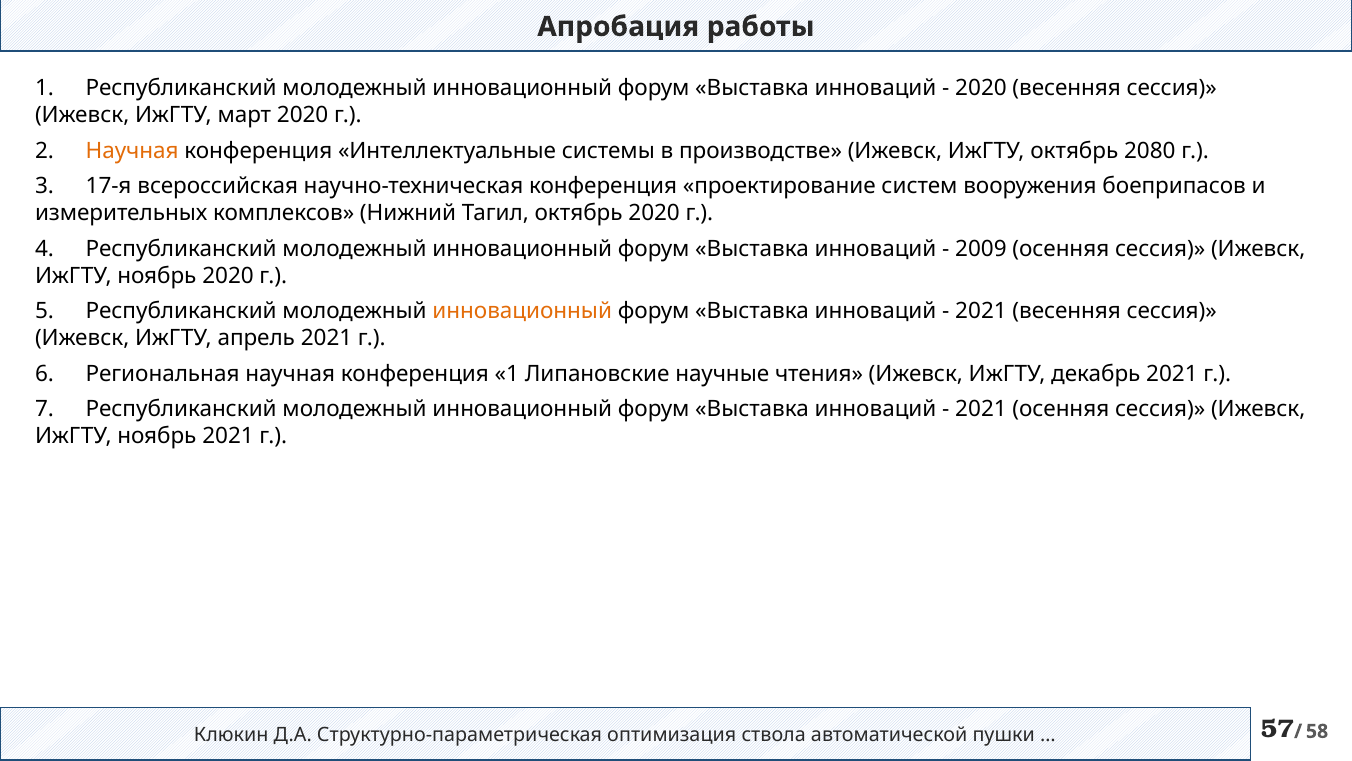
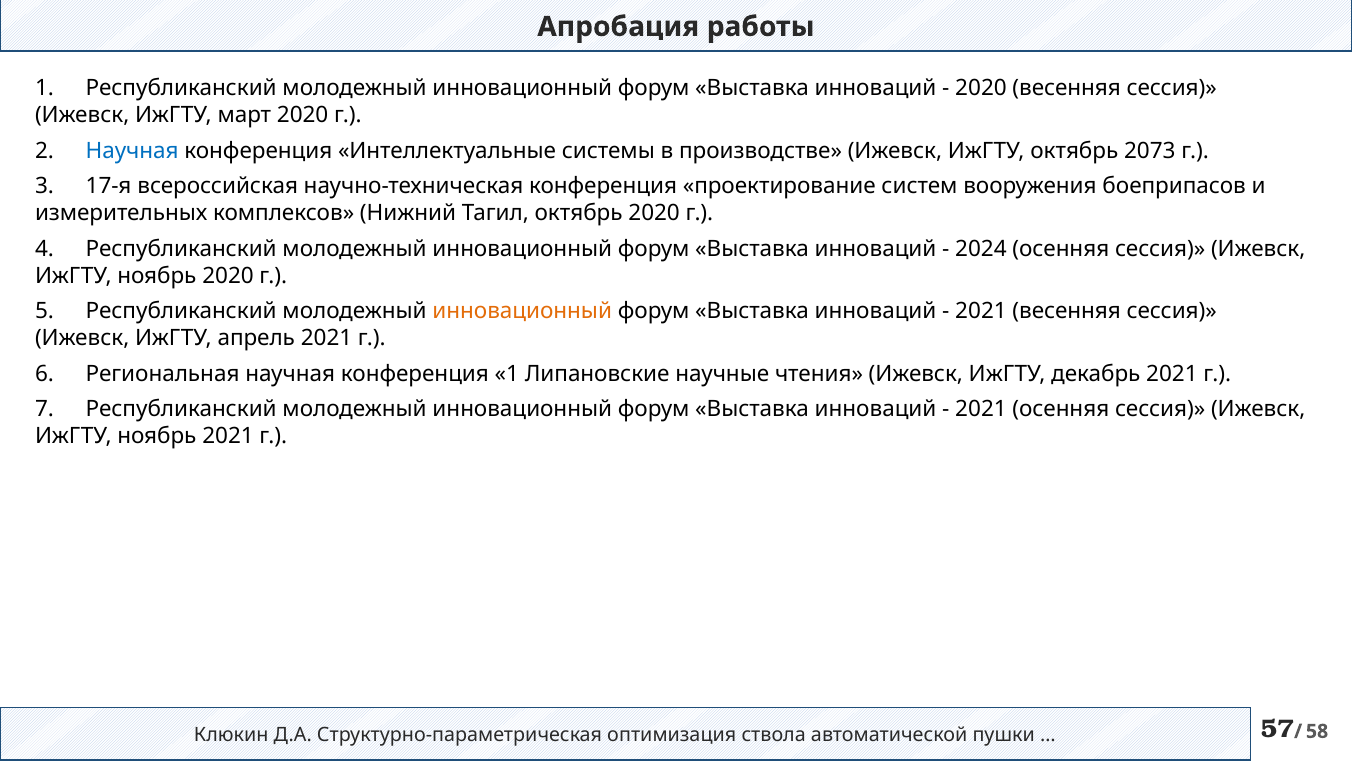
Научная colour: orange -> blue (132, 150)
2080: 2080 -> 2073 (1150, 150)
2009: 2009 -> 2024 (981, 249)
